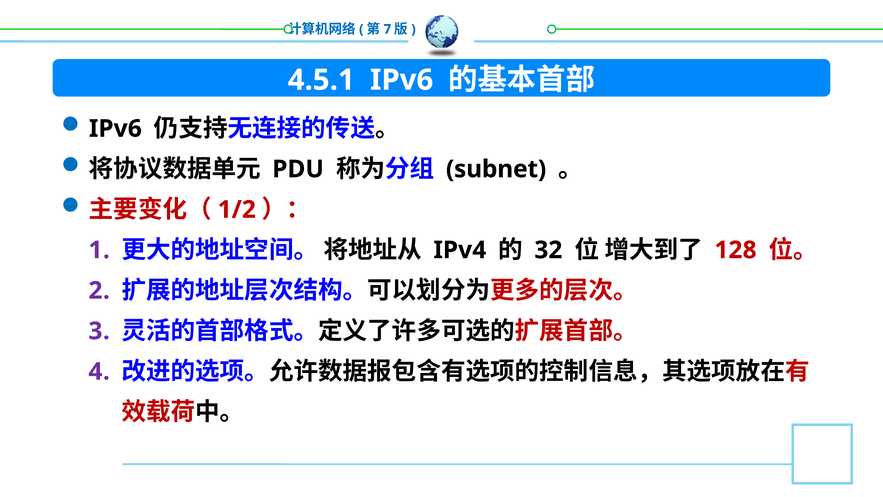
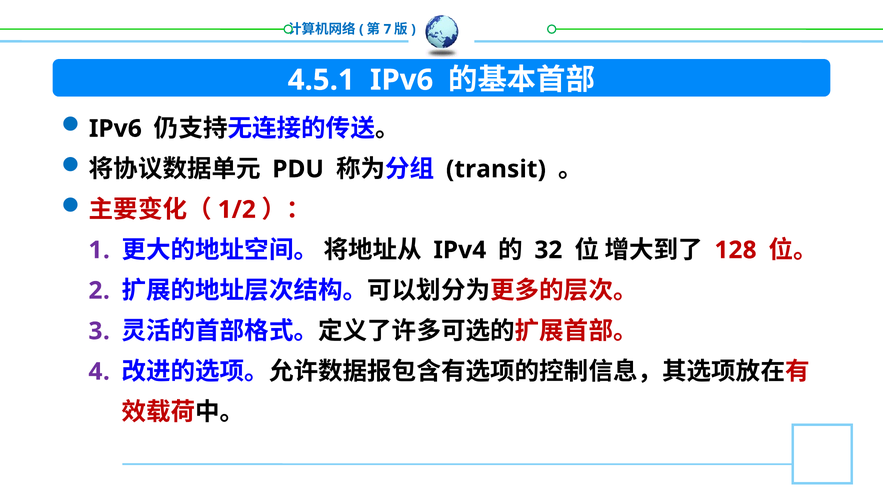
subnet: subnet -> transit (496, 169)
